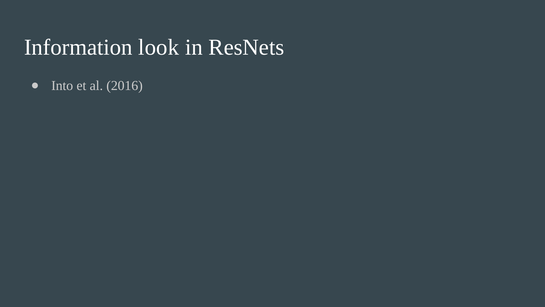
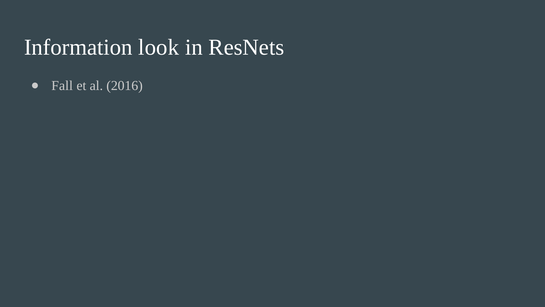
Into: Into -> Fall (62, 86)
